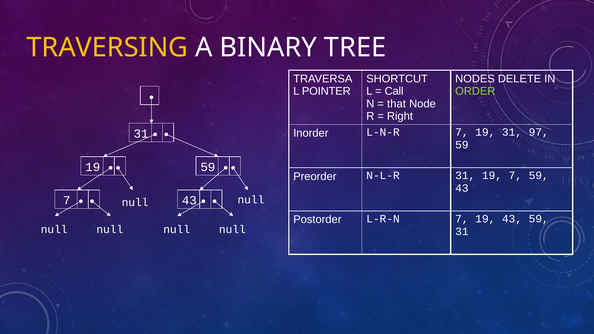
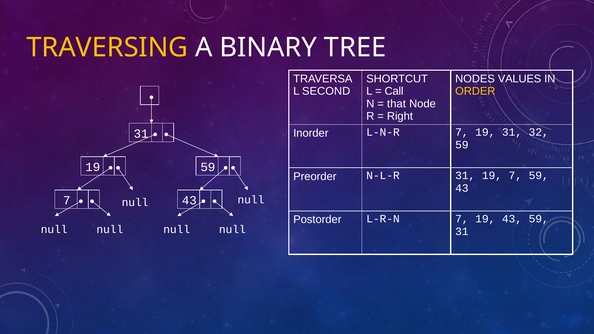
DELETE: DELETE -> VALUES (520, 79)
POINTER: POINTER -> SECOND (326, 91)
ORDER colour: light green -> yellow (475, 91)
97: 97 -> 32 (539, 132)
